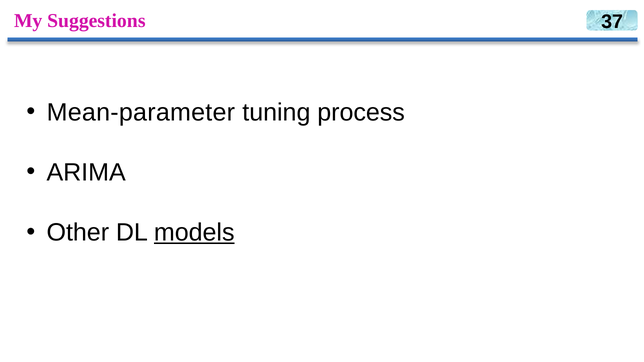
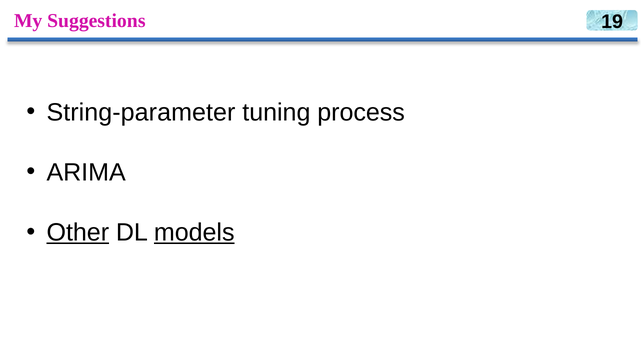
37: 37 -> 19 (612, 22)
Mean-parameter: Mean-parameter -> String-parameter (141, 112)
Other underline: none -> present (78, 233)
